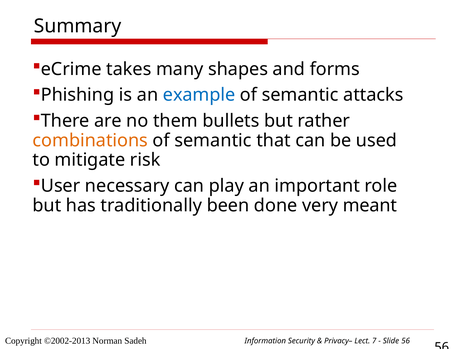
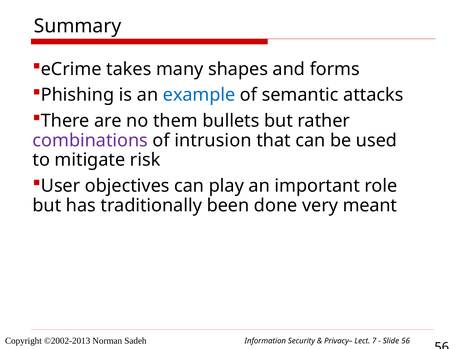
combinations colour: orange -> purple (90, 140)
semantic: semantic -> intrusion (213, 140)
necessary: necessary -> objectives (127, 186)
